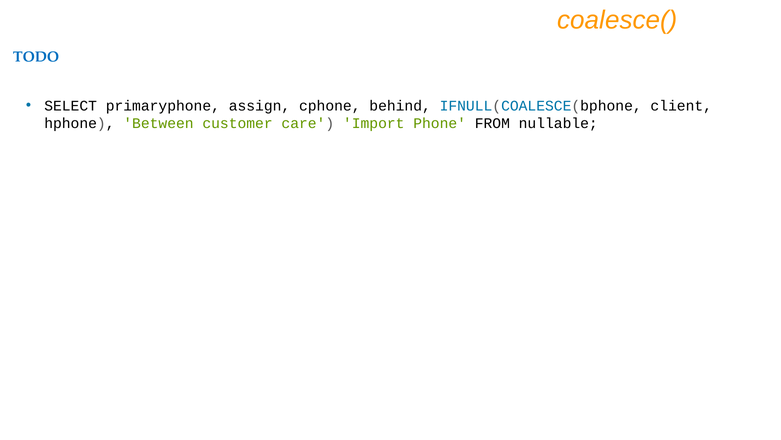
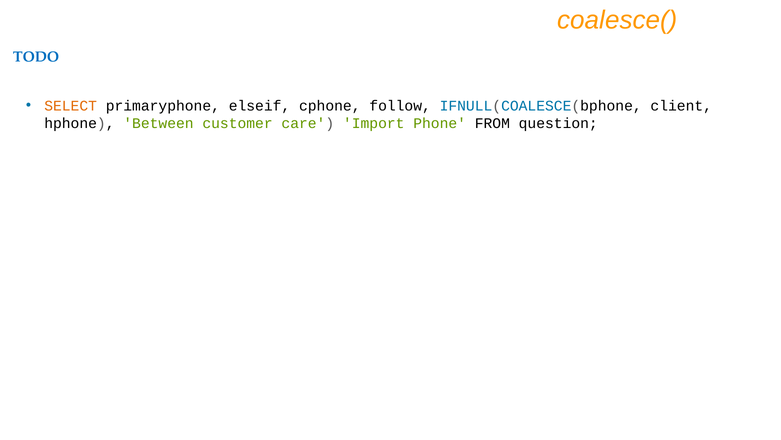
SELECT colour: black -> orange (71, 106)
assign: assign -> elseif (260, 106)
behind: behind -> follow (400, 106)
nullable: nullable -> question (558, 123)
